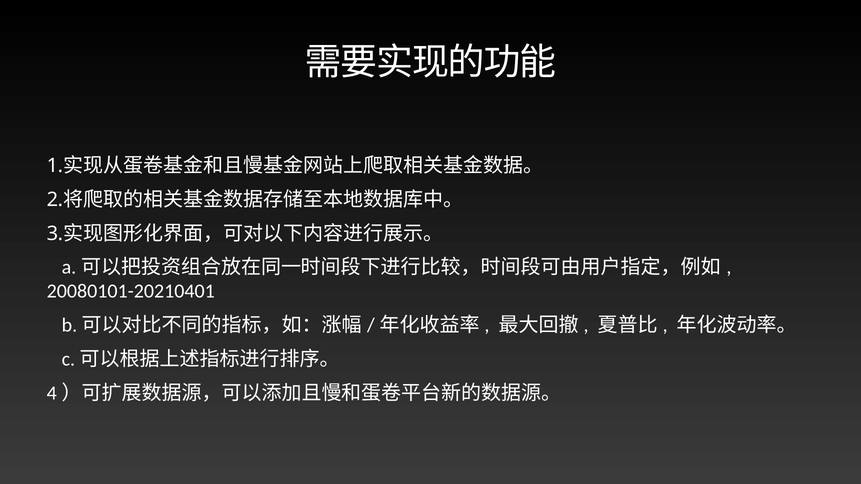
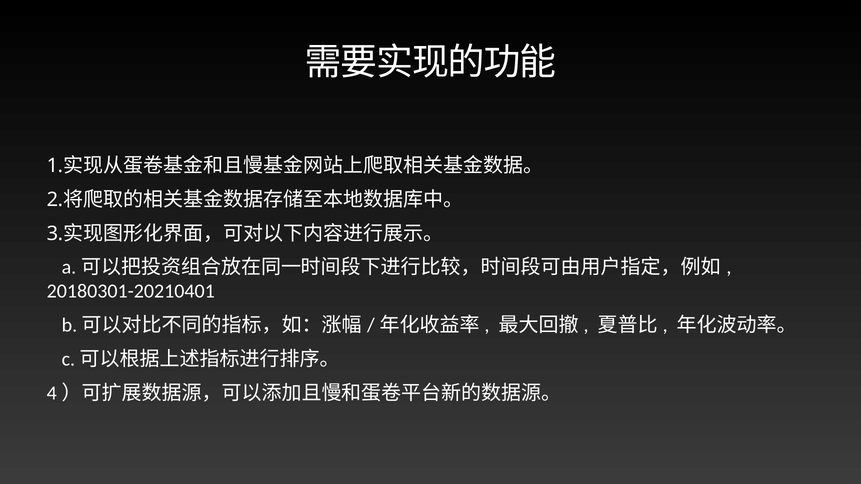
20080101-20210401: 20080101-20210401 -> 20180301-20210401 (131, 292)
